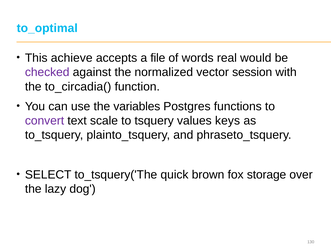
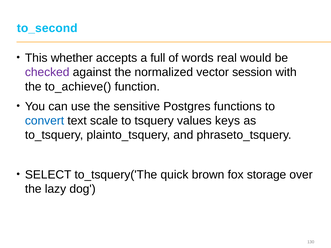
to_optimal: to_optimal -> to_second (47, 28)
achieve: achieve -> whether (72, 58)
file: file -> full (158, 58)
to_circadia(: to_circadia( -> to_achieve( (78, 87)
variables: variables -> sensitive (137, 107)
convert colour: purple -> blue (45, 121)
